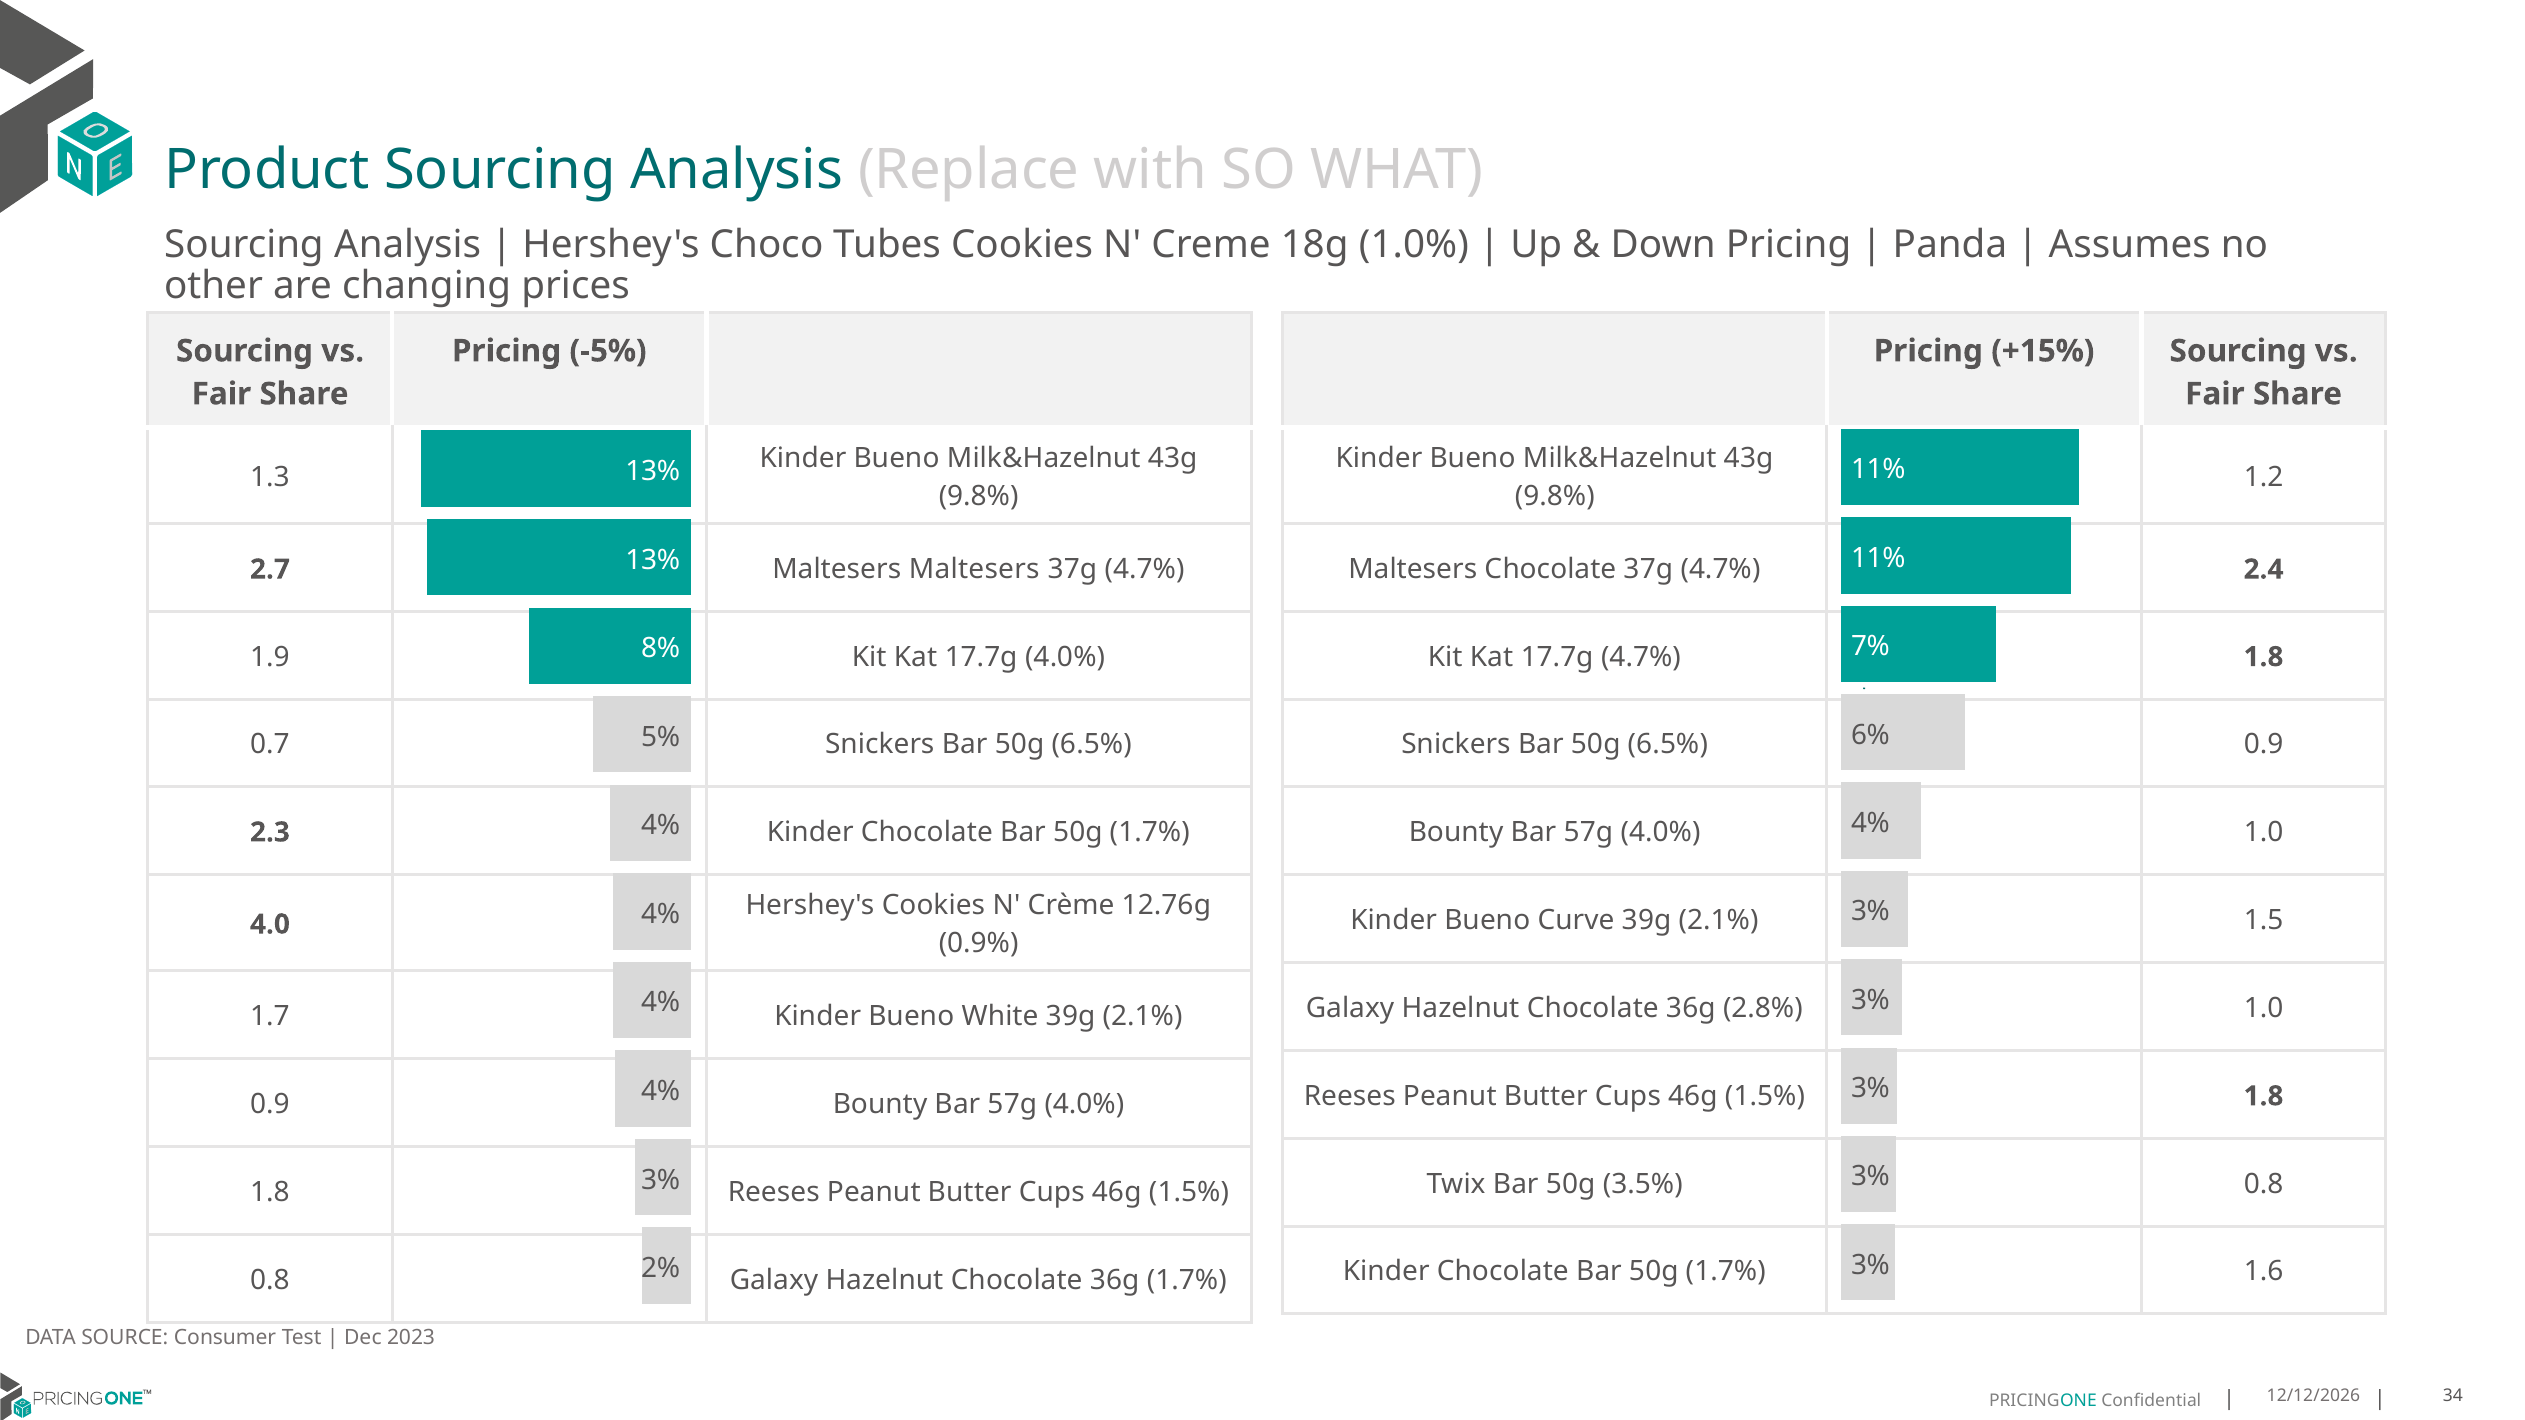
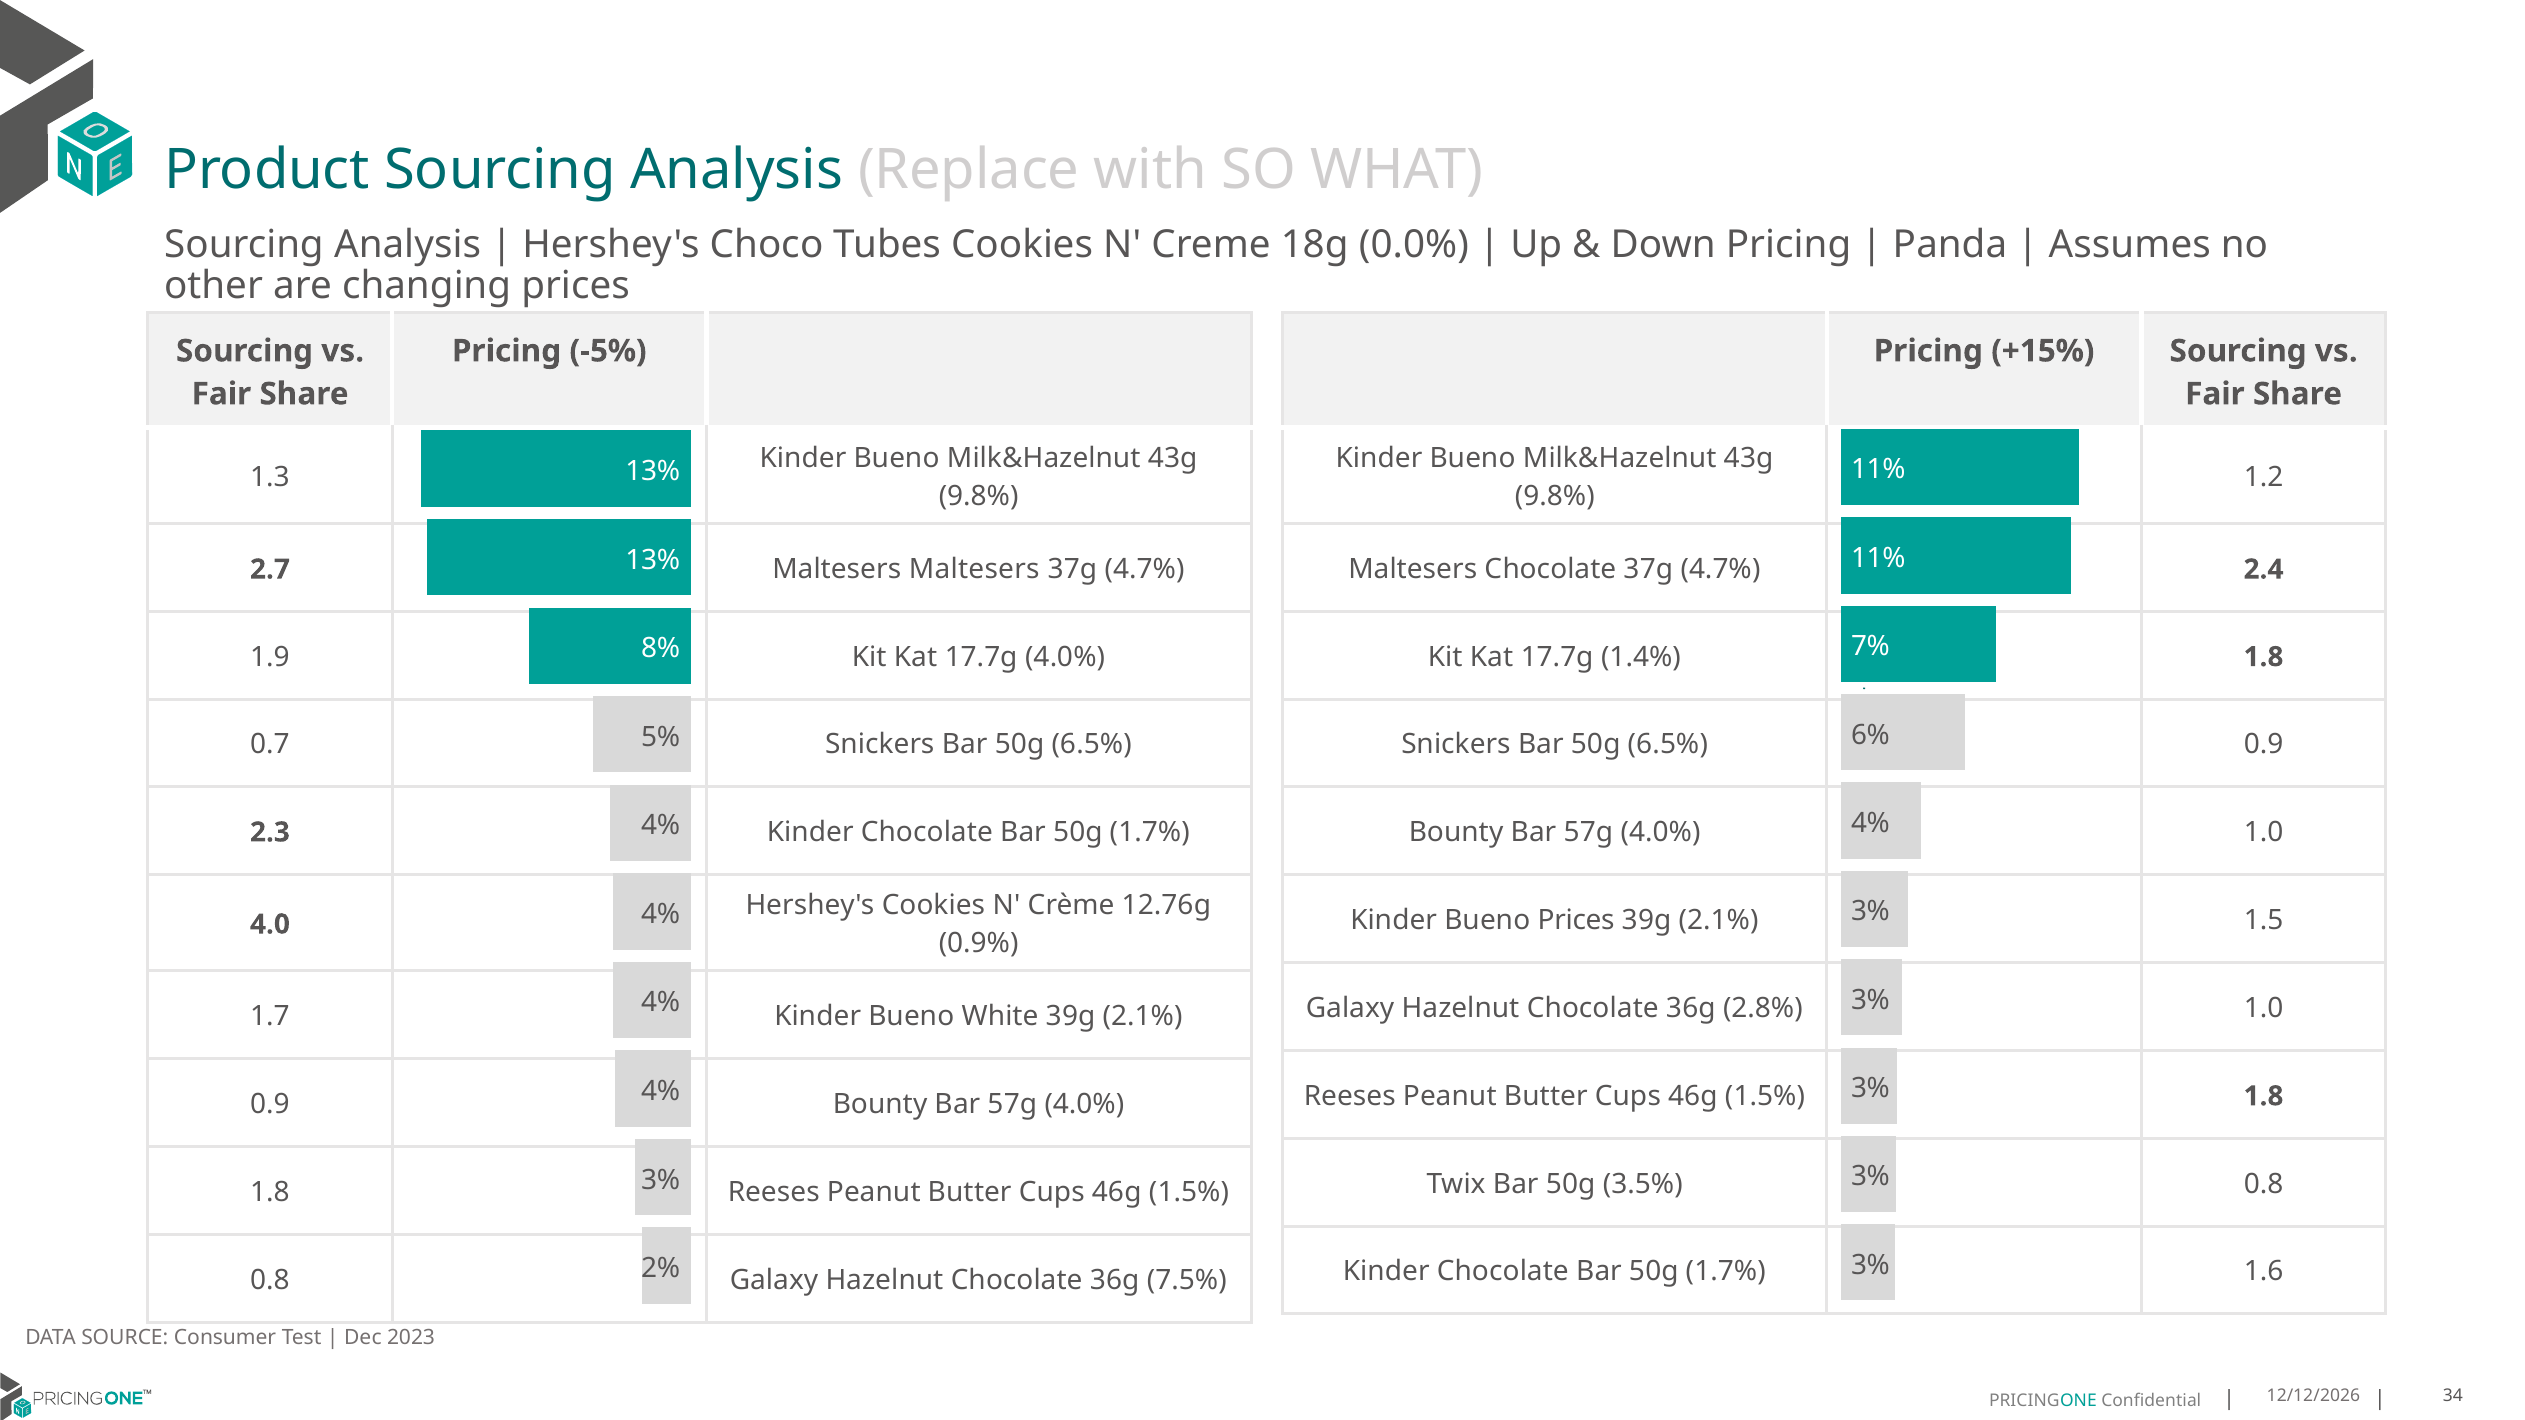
1.0%: 1.0% -> 0.0% (1414, 244)
17.7g 4.7%: 4.7% -> 1.4% (1641, 657)
Bueno Curve: Curve -> Prices (1576, 920)
36g 1.7%: 1.7% -> 7.5% (1187, 1280)
